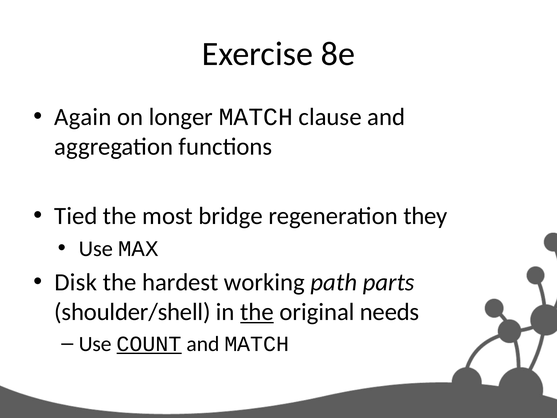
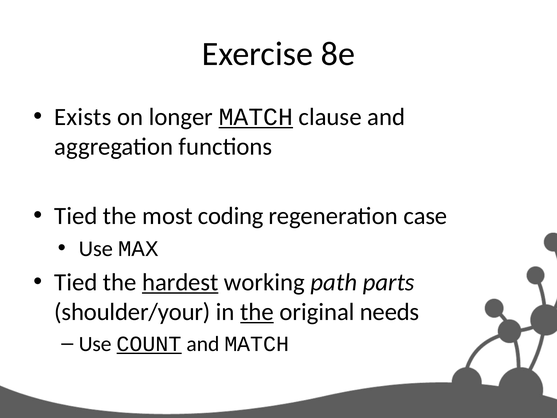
Again: Again -> Exists (83, 117)
MATCH underline: none -> present (256, 117)
bridge: bridge -> coding (231, 216)
they: they -> case (425, 216)
Disk: Disk -> Tied (76, 282)
hardest underline: none -> present (180, 282)
shoulder/shell: shoulder/shell -> shoulder/your (132, 312)
